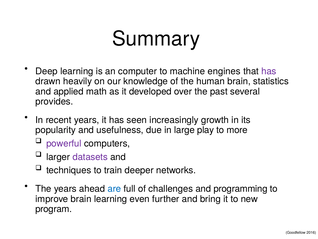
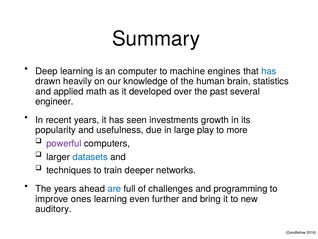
has colour: purple -> blue (269, 71)
provides: provides -> engineer (54, 101)
increasingly: increasingly -> investments (174, 120)
datasets colour: purple -> blue (90, 157)
improve brain: brain -> ones (81, 199)
program: program -> auditory (53, 209)
